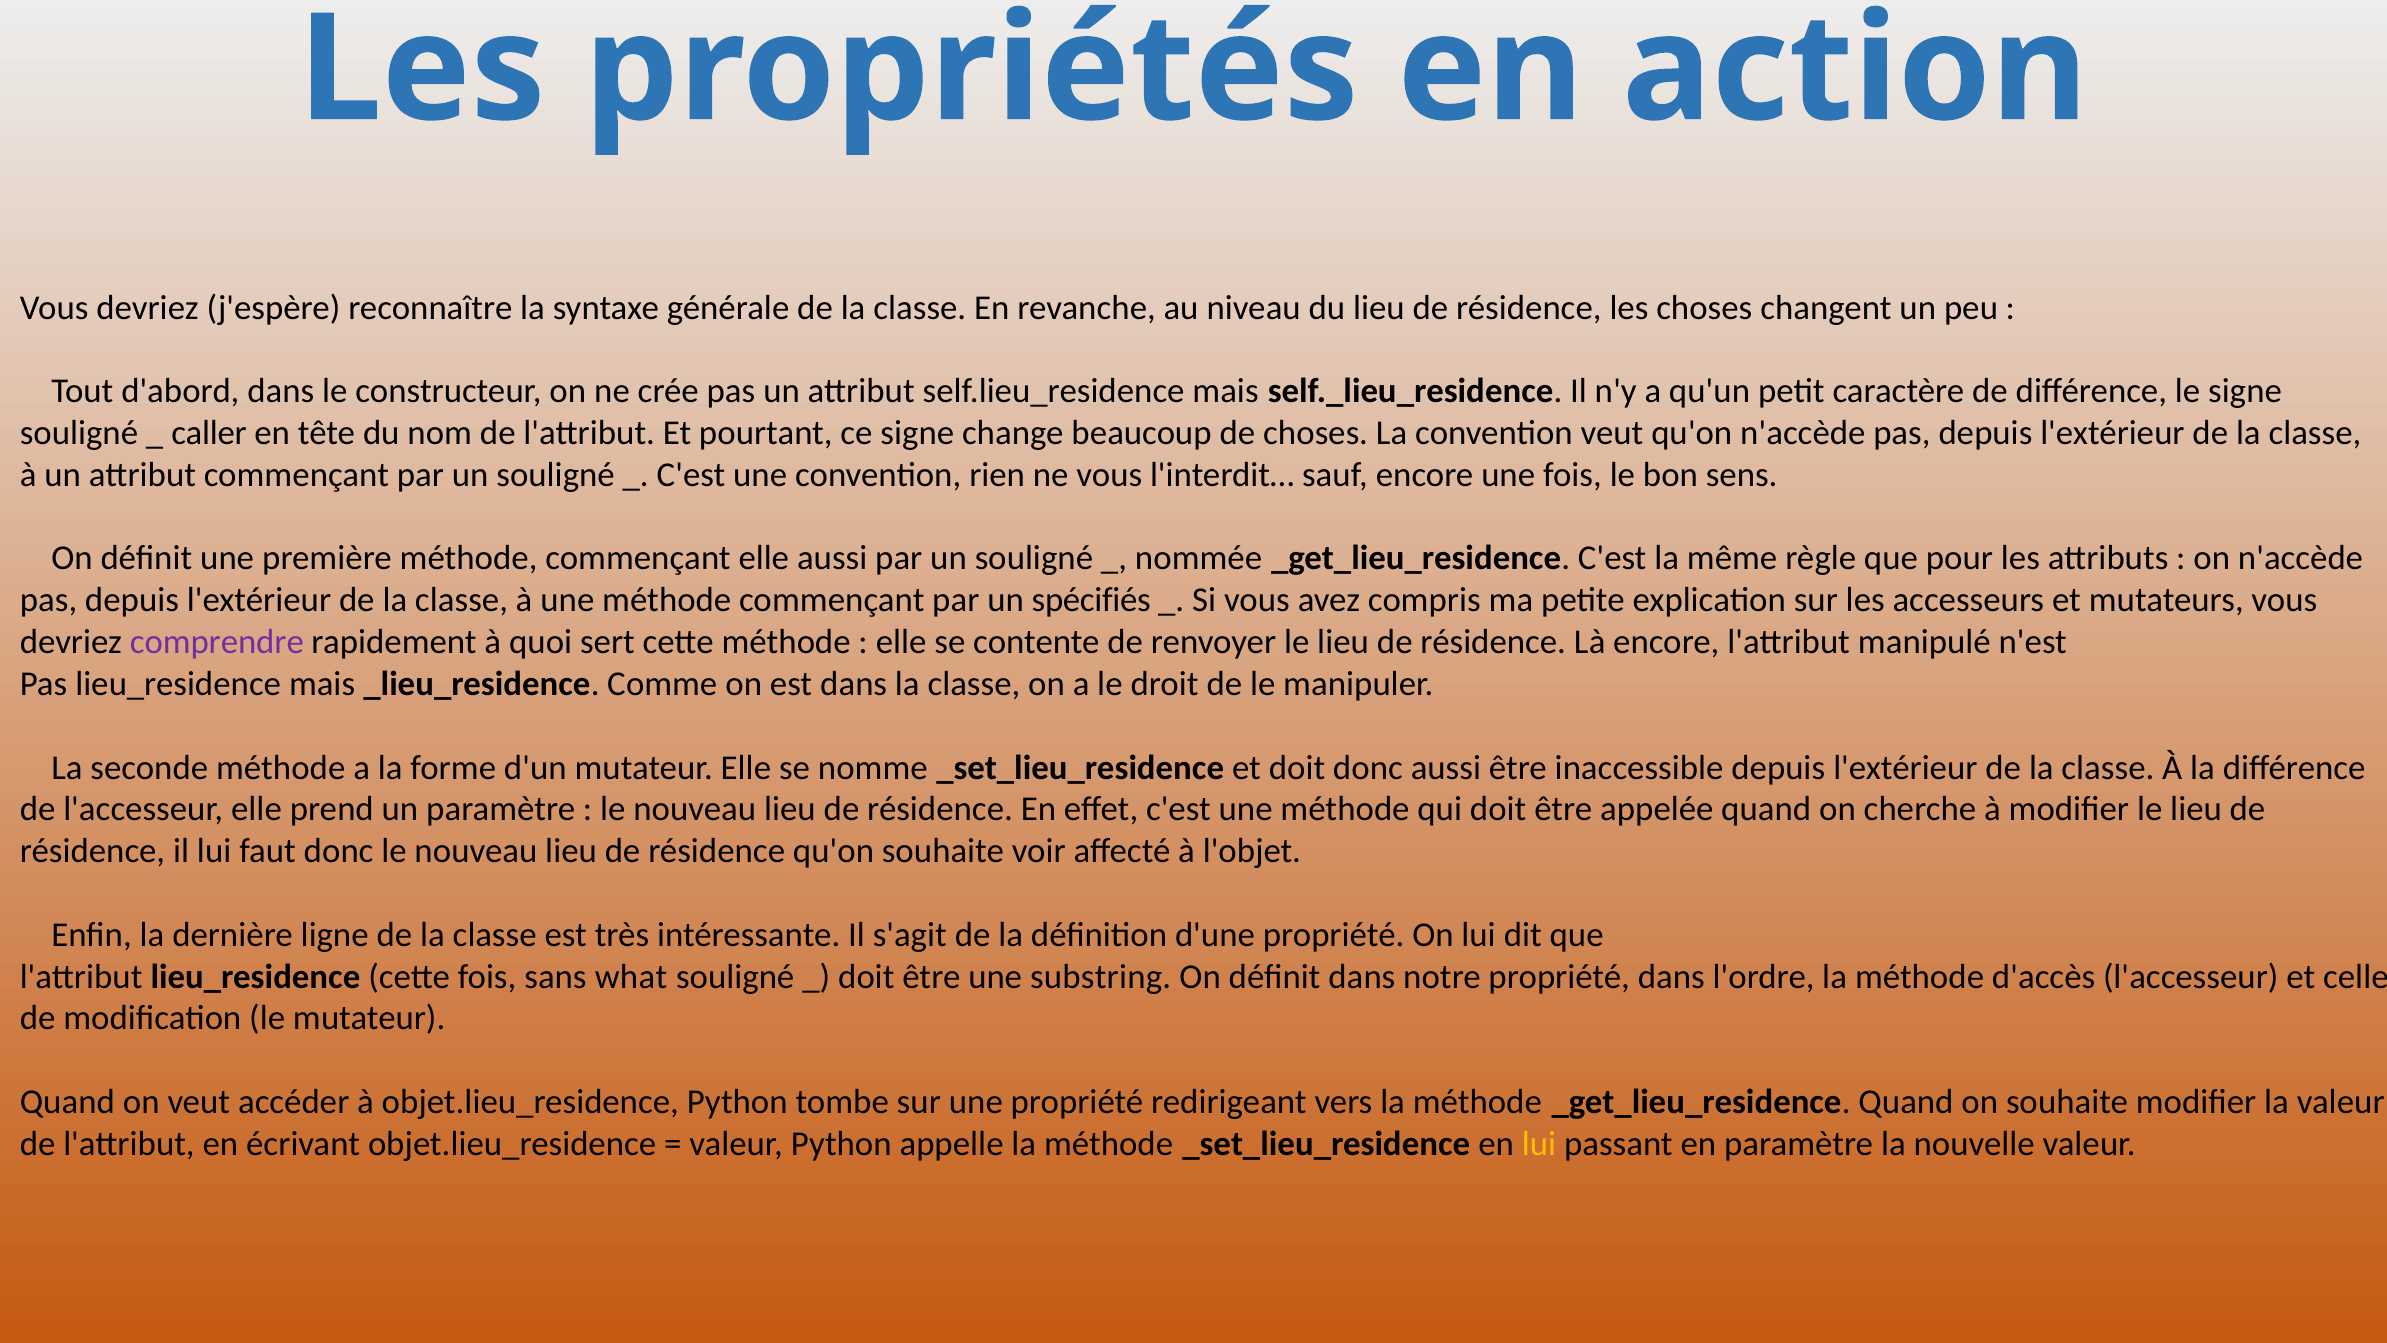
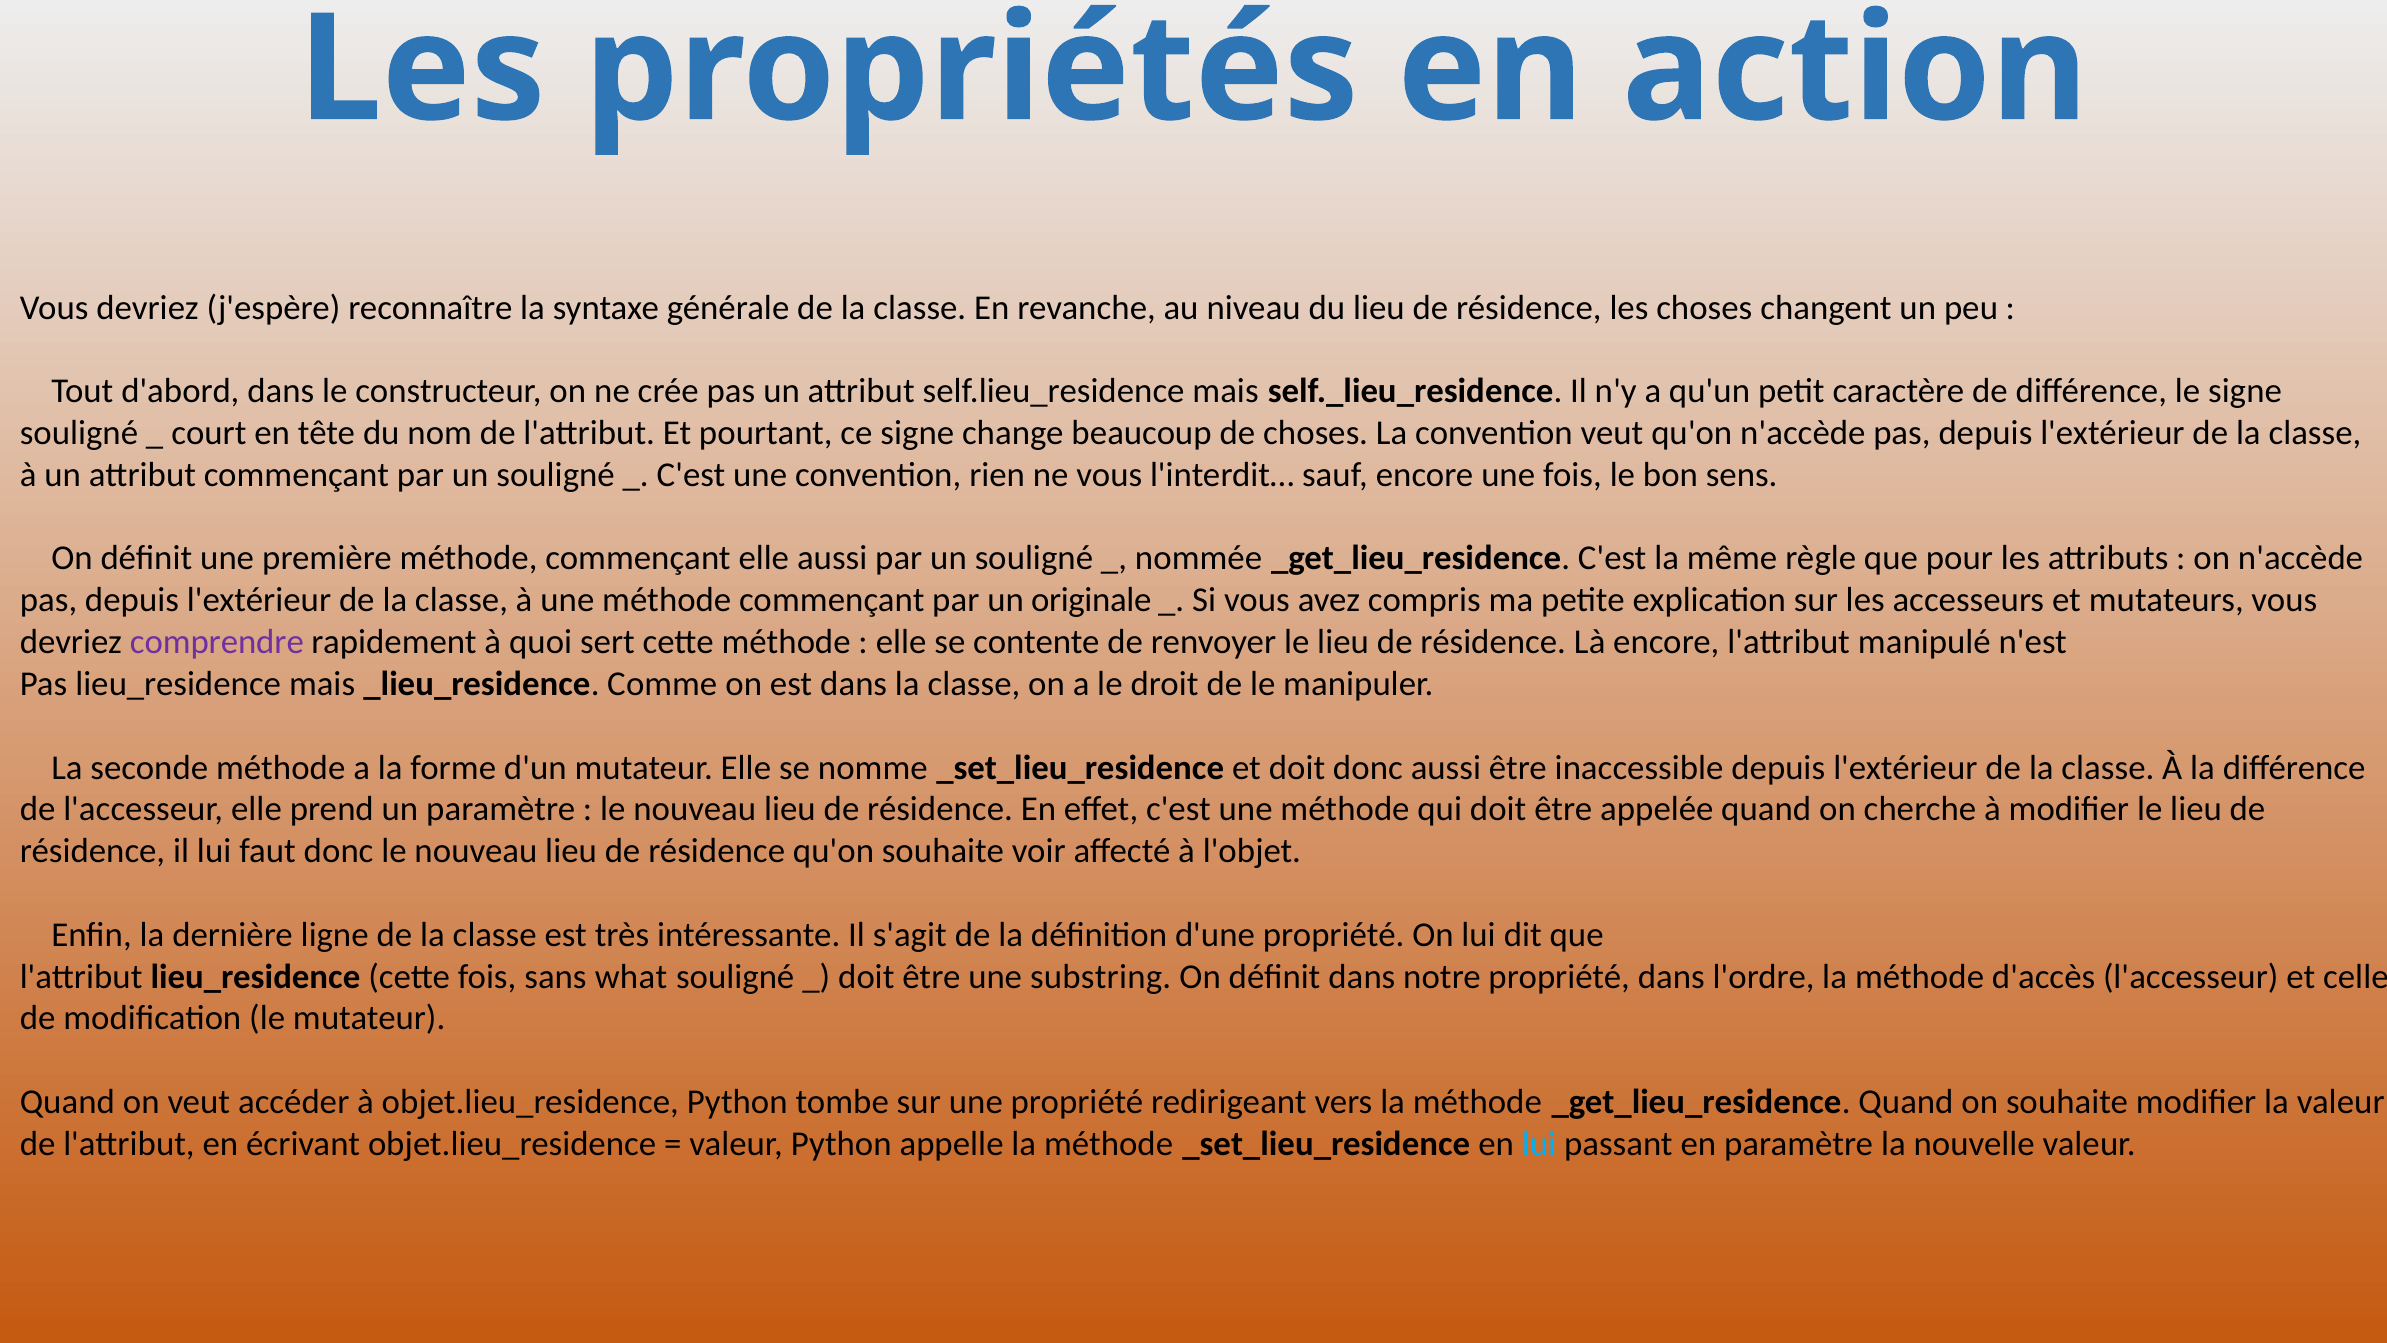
caller: caller -> court (209, 433)
spécifiés: spécifiés -> originale (1091, 600)
lui colour: yellow -> light blue (1539, 1143)
